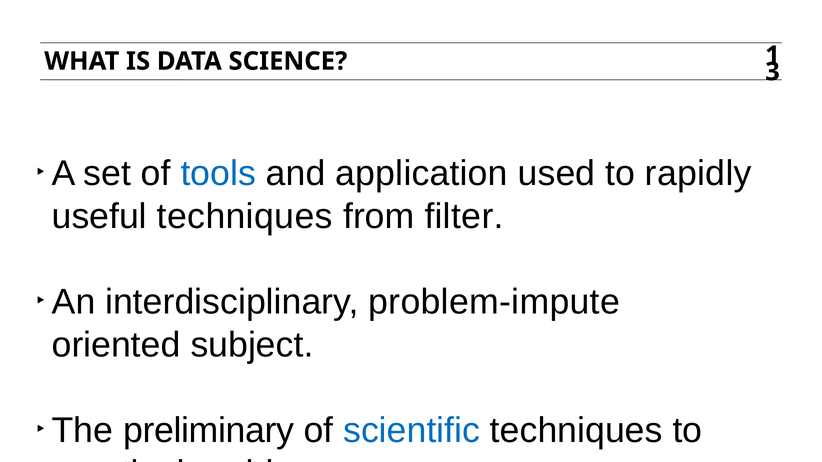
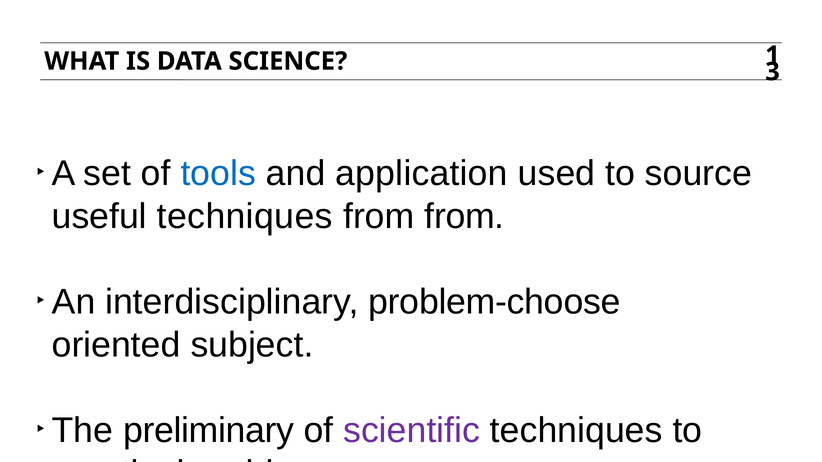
rapidly: rapidly -> source (698, 173)
from filter: filter -> from (464, 216)
problem-impute: problem-impute -> problem-choose (494, 302)
scientific colour: blue -> purple (412, 430)
